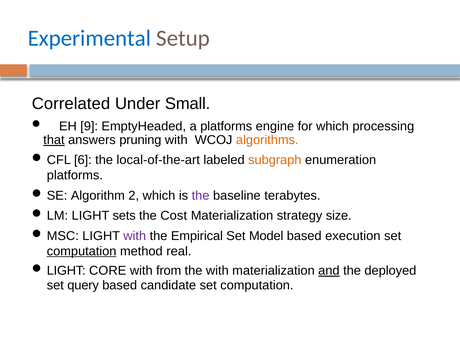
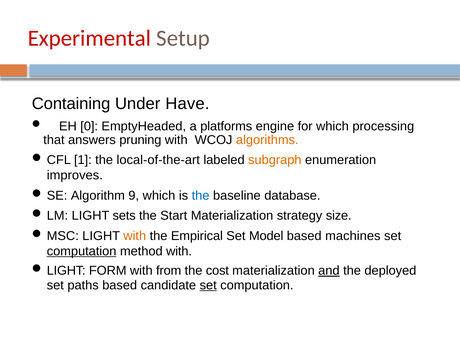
Experimental colour: blue -> red (89, 38)
Correlated: Correlated -> Containing (71, 104)
Small: Small -> Have (187, 104)
9: 9 -> 0 (89, 126)
that underline: present -> none (54, 140)
6: 6 -> 1 (83, 160)
platforms: platforms -> improves (75, 175)
2: 2 -> 9 (134, 196)
the colour: purple -> blue (201, 196)
terabytes: terabytes -> database (292, 196)
Cost: Cost -> Start (174, 216)
with colour: purple -> orange (135, 236)
execution: execution -> machines (353, 236)
method real: real -> with (179, 251)
CORE: CORE -> FORM (108, 271)
the with: with -> cost (217, 271)
query: query -> paths (83, 285)
set underline: none -> present (208, 285)
